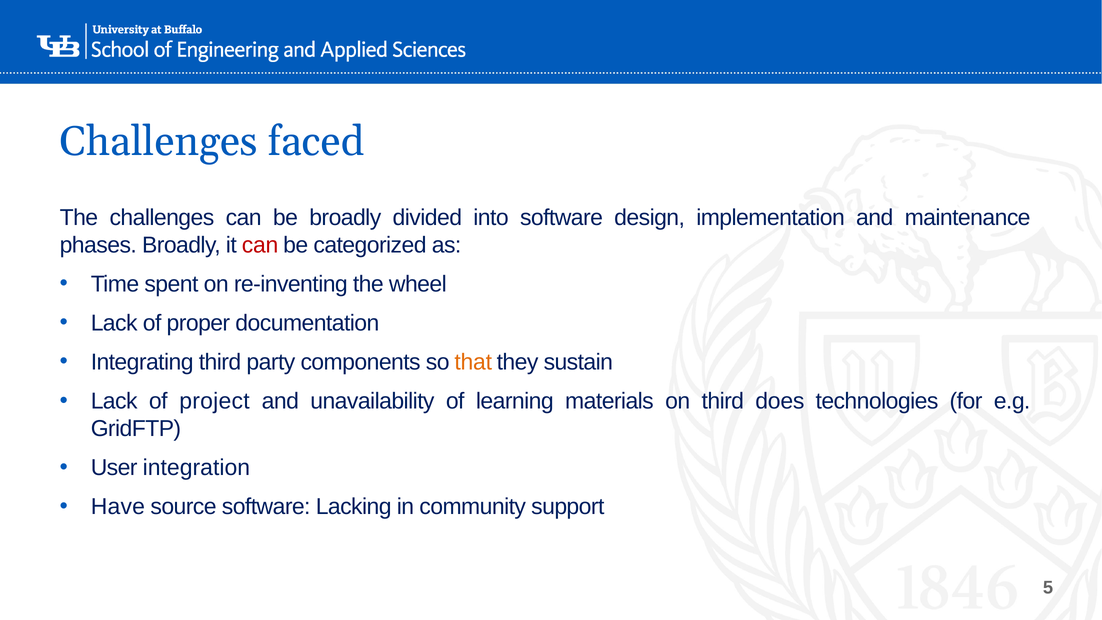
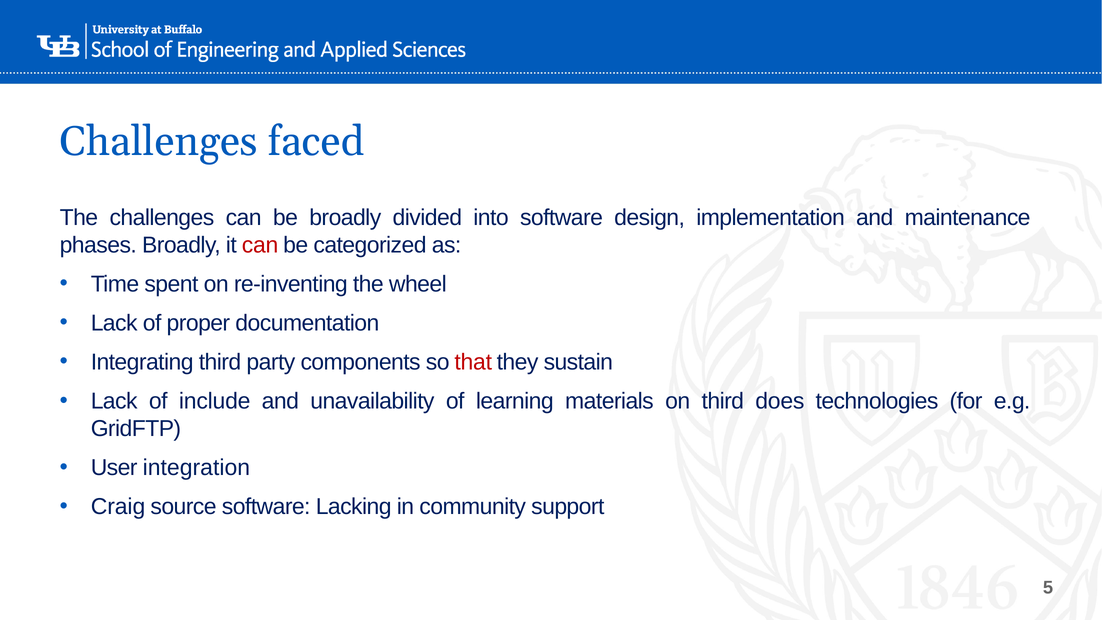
that colour: orange -> red (473, 362)
project: project -> include (215, 401)
Have: Have -> Craig (118, 507)
